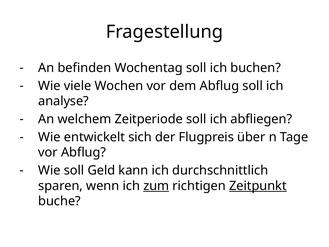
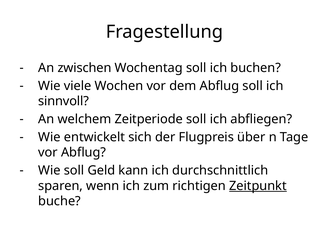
befinden: befinden -> zwischen (85, 68)
analyse: analyse -> sinnvoll (64, 101)
zum underline: present -> none (156, 186)
